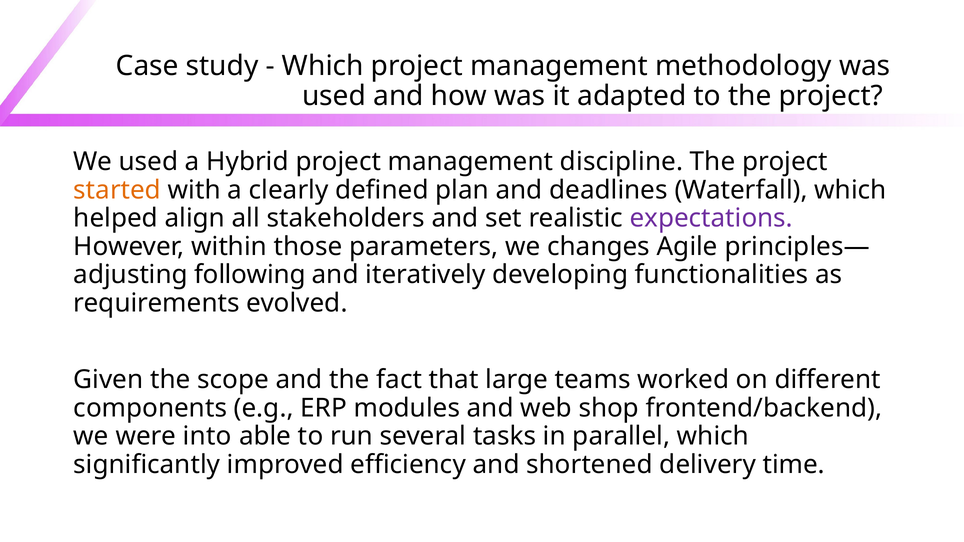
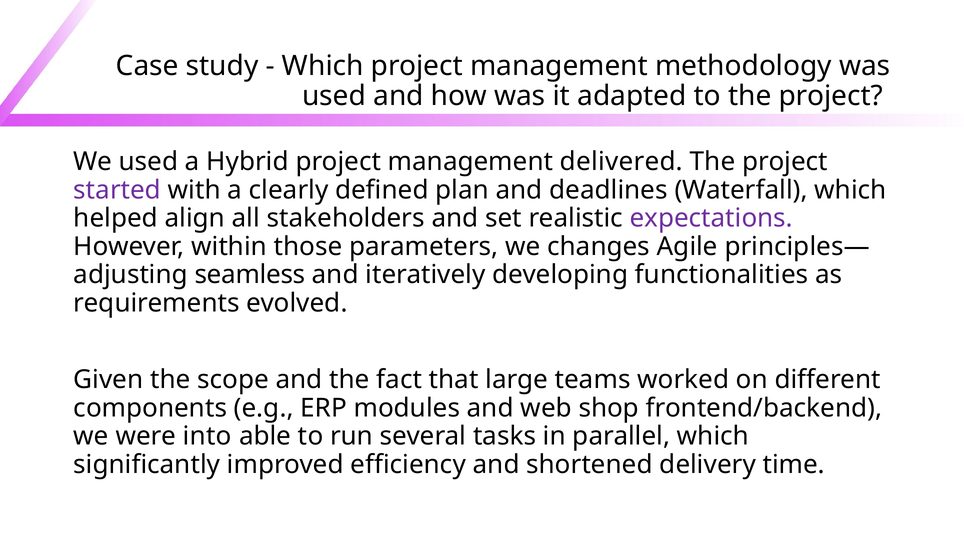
discipline: discipline -> delivered (621, 162)
started colour: orange -> purple (117, 190)
following: following -> seamless (250, 275)
